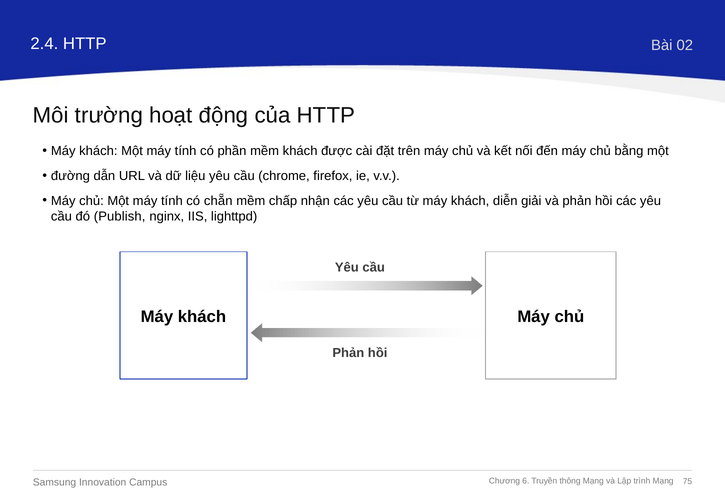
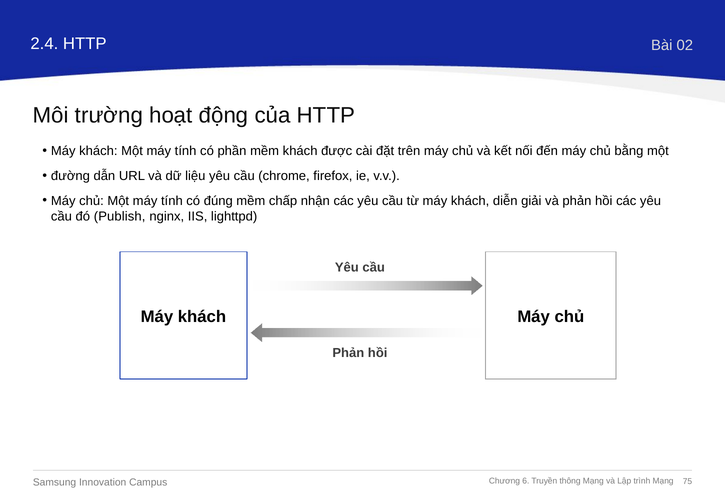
chẵn: chẵn -> đúng (218, 201)
